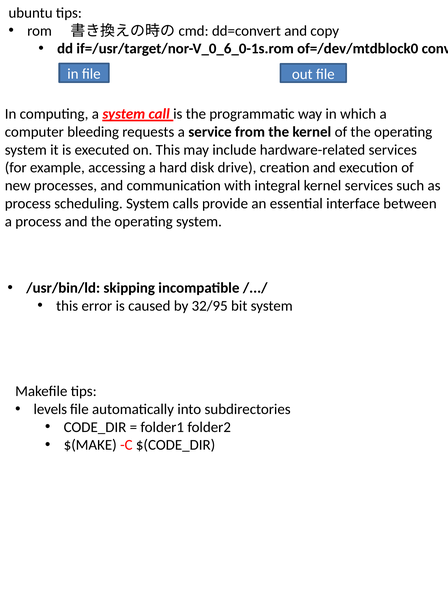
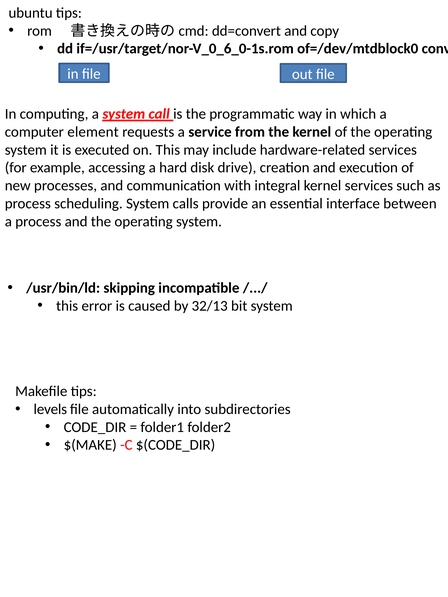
bleeding: bleeding -> element (93, 132)
32/95: 32/95 -> 32/13 (210, 306)
